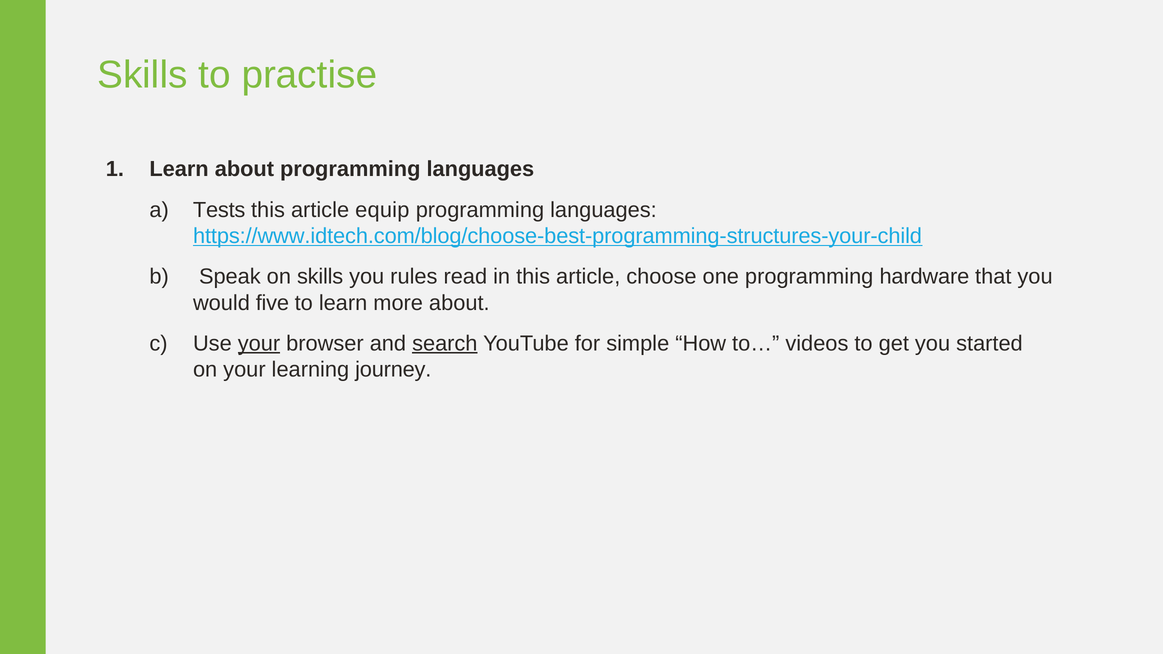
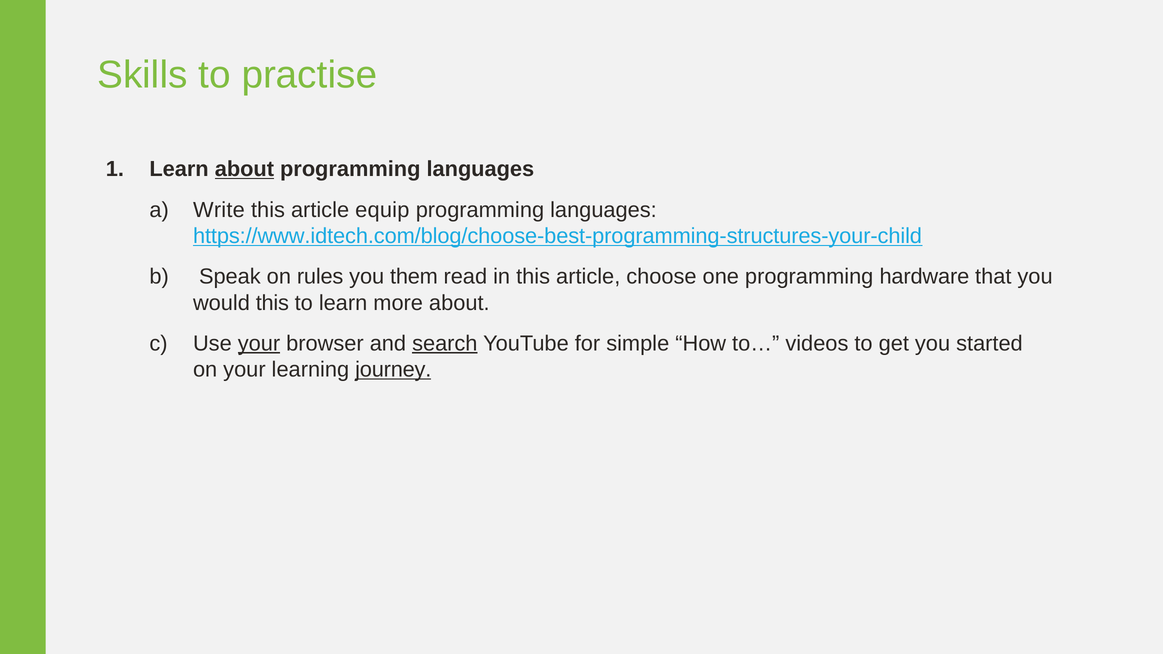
about underline: none -> present (244, 169)
Tests: Tests -> Write (219, 210)
on skills: skills -> rules (320, 277)
rules: rules -> them (414, 277)
would five: five -> this (272, 303)
journey underline: none -> present (393, 370)
